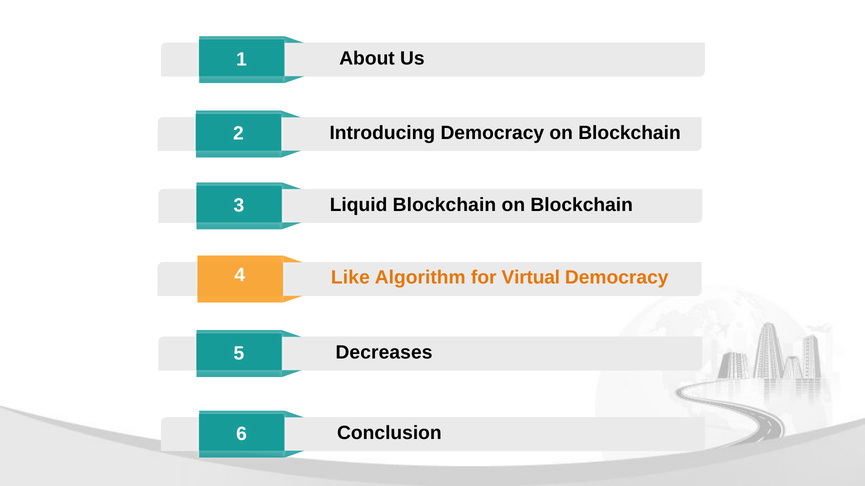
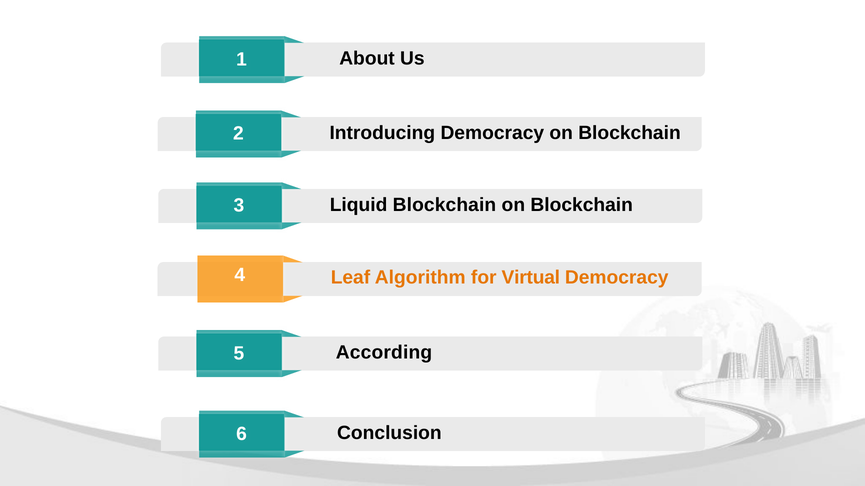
Like: Like -> Leaf (350, 278)
Decreases: Decreases -> According (384, 353)
